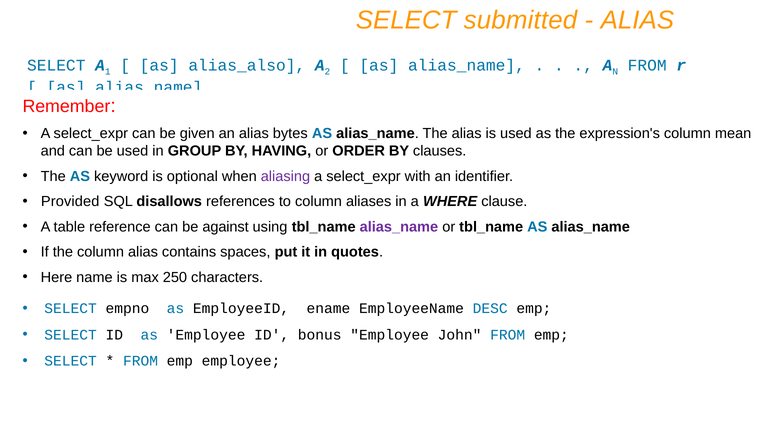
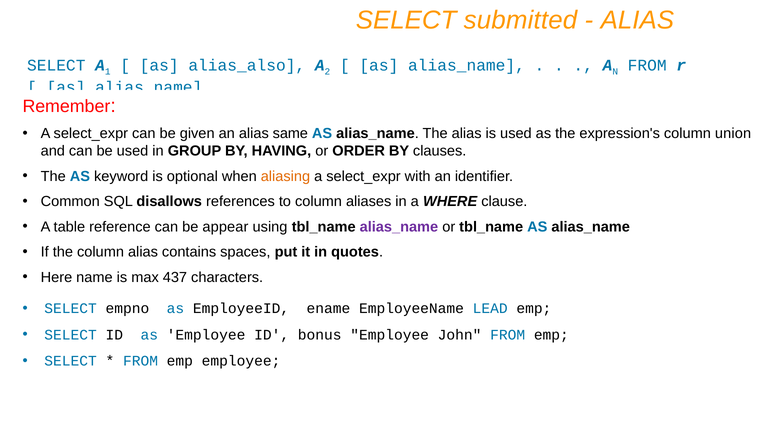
bytes: bytes -> same (290, 134)
mean: mean -> union (733, 134)
aliasing colour: purple -> orange (285, 176)
Provided: Provided -> Common (70, 202)
against: against -> appear (225, 227)
250: 250 -> 437 (175, 277)
DESC: DESC -> LEAD (490, 309)
